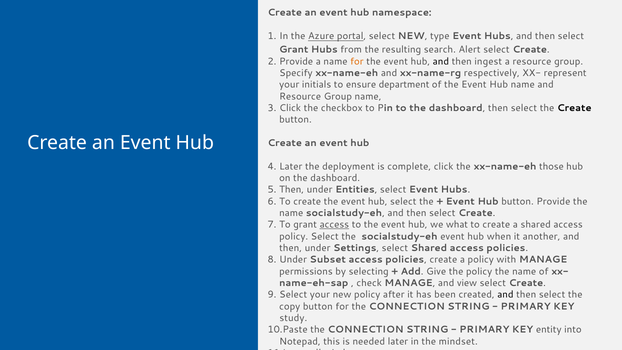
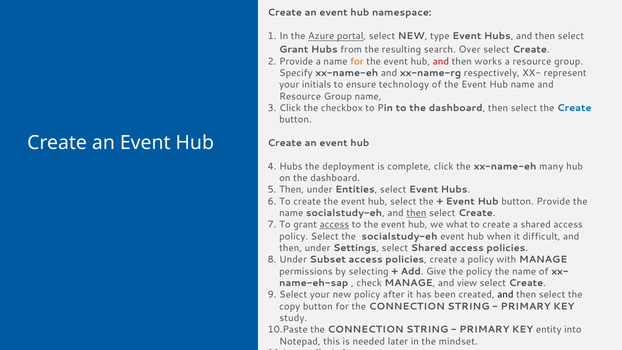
Alert: Alert -> Over (470, 50)
and colour: black -> red (441, 61)
ingest: ingest -> works (488, 61)
department: department -> technology (404, 85)
Create colour: black -> blue (574, 108)
Later: Later -> Hubs (291, 166)
those: those -> many (551, 166)
then underline: none -> present (416, 213)
another: another -> difficult (542, 236)
